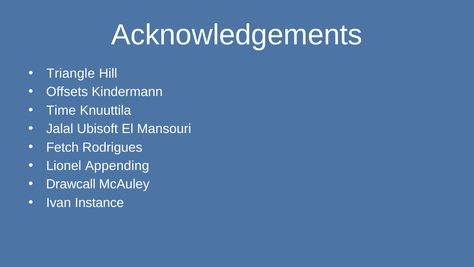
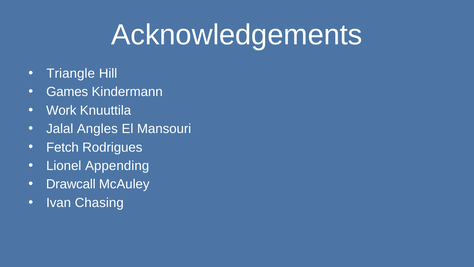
Offsets: Offsets -> Games (67, 92)
Time: Time -> Work (61, 110)
Ubisoft: Ubisoft -> Angles (97, 129)
Instance: Instance -> Chasing (99, 202)
